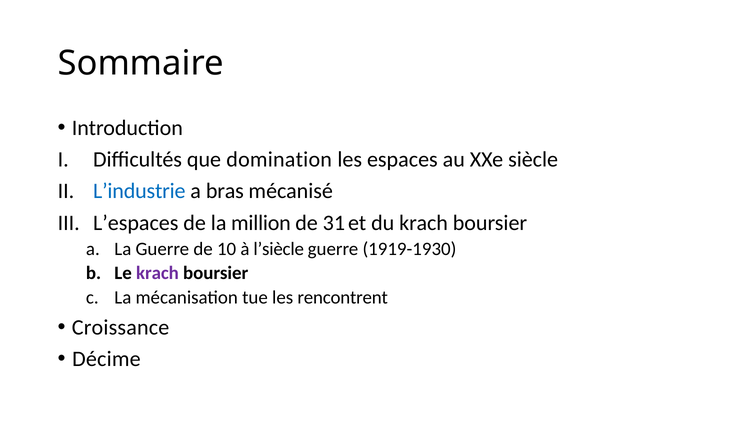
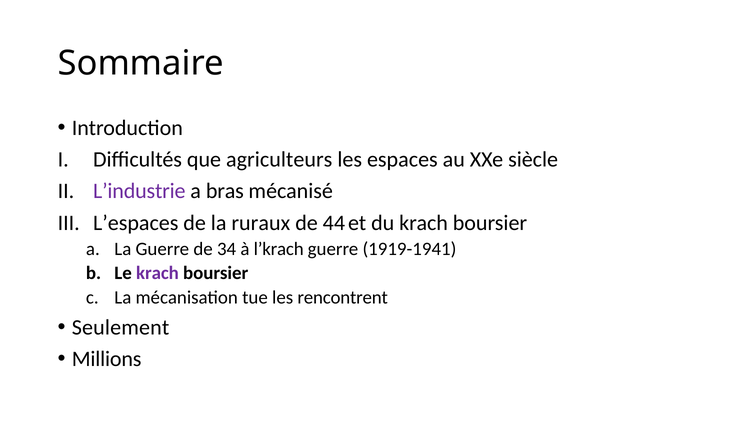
domination: domination -> agriculteurs (279, 160)
L’industrie colour: blue -> purple (139, 191)
million: million -> ruraux (261, 223)
31: 31 -> 44 (334, 223)
10: 10 -> 34 (227, 249)
l’siècle: l’siècle -> l’krach (279, 249)
1919-1930: 1919-1930 -> 1919-1941 (409, 249)
Croissance: Croissance -> Seulement (121, 328)
Décime: Décime -> Millions (107, 359)
